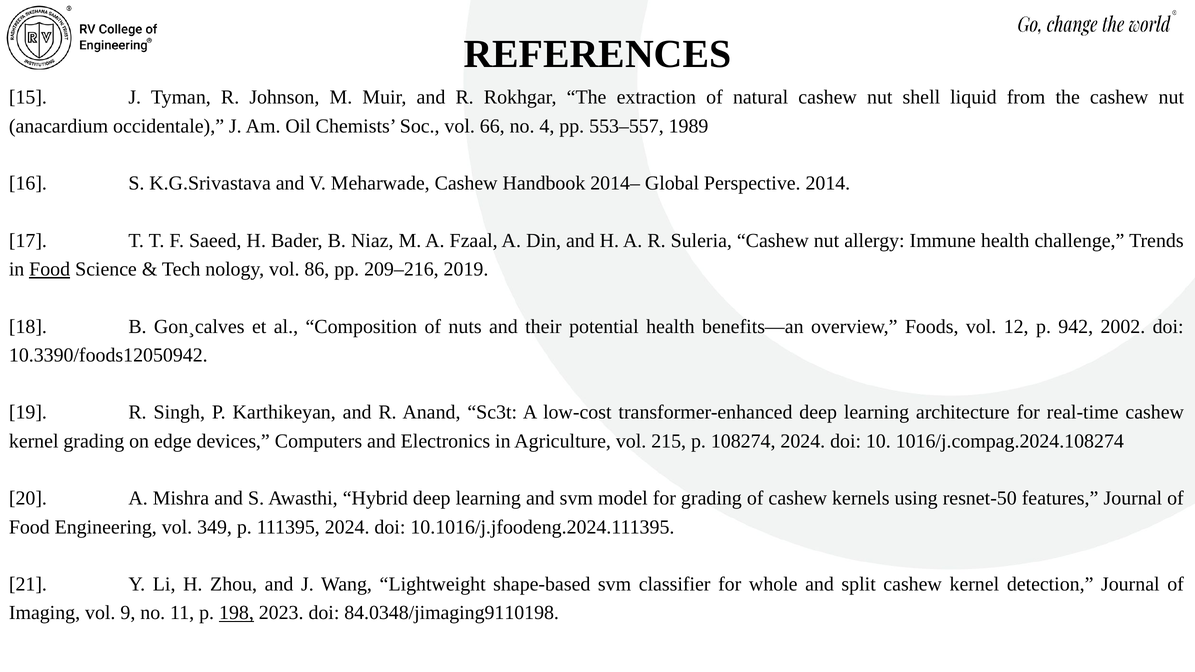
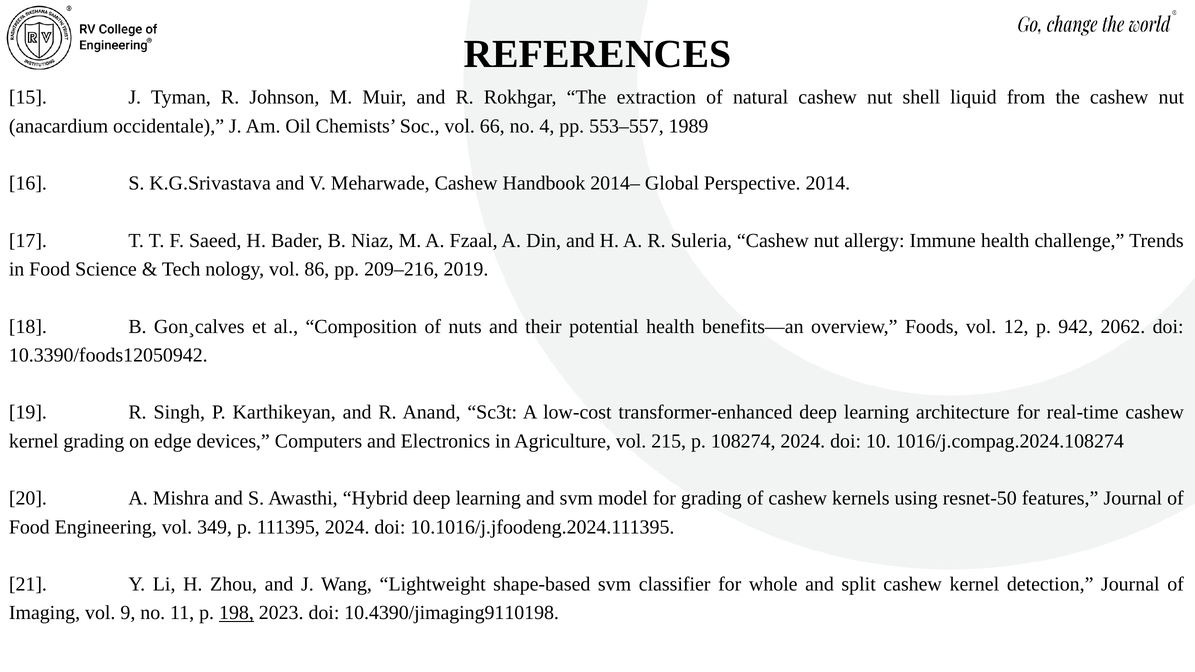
Food underline: present -> none (50, 269)
2002: 2002 -> 2062 (1123, 327)
84.0348/jimaging9110198: 84.0348/jimaging9110198 -> 10.4390/jimaging9110198 (452, 613)
